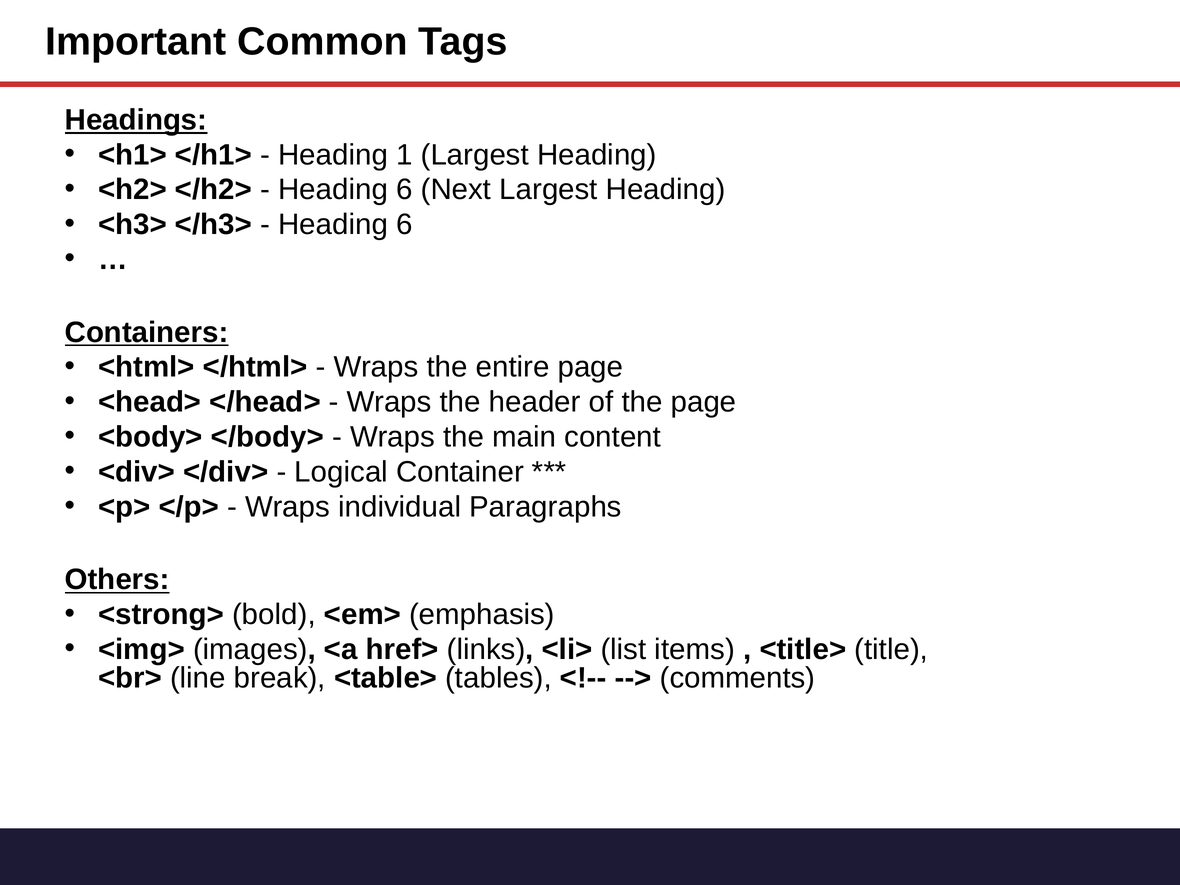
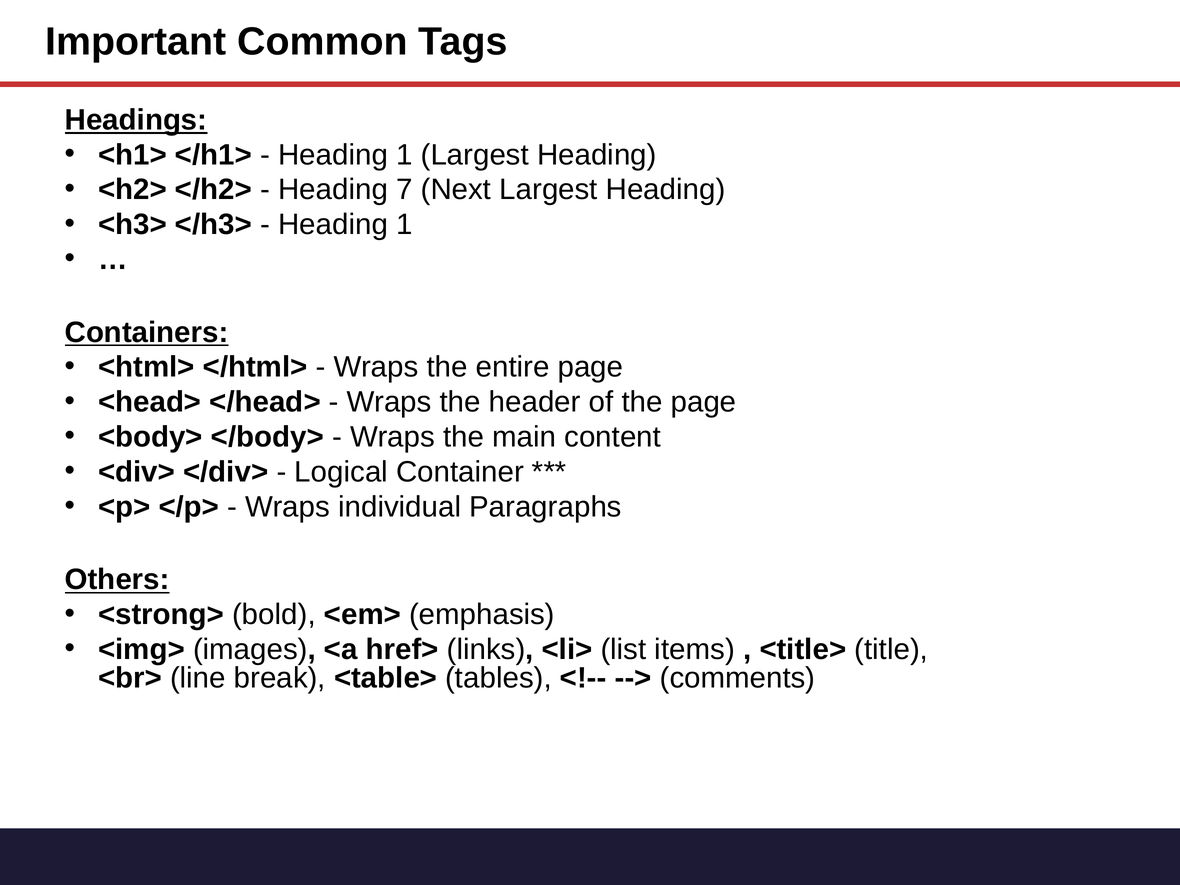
6: 6 -> 7 (404, 190)
6: 6 -> 1 (404, 225)
